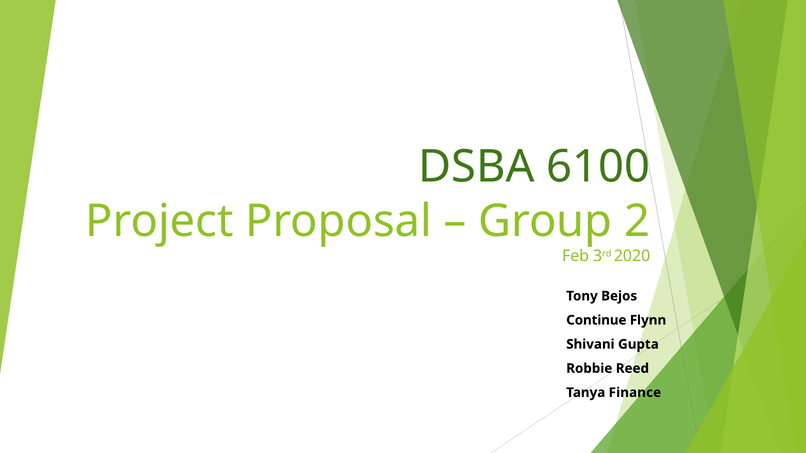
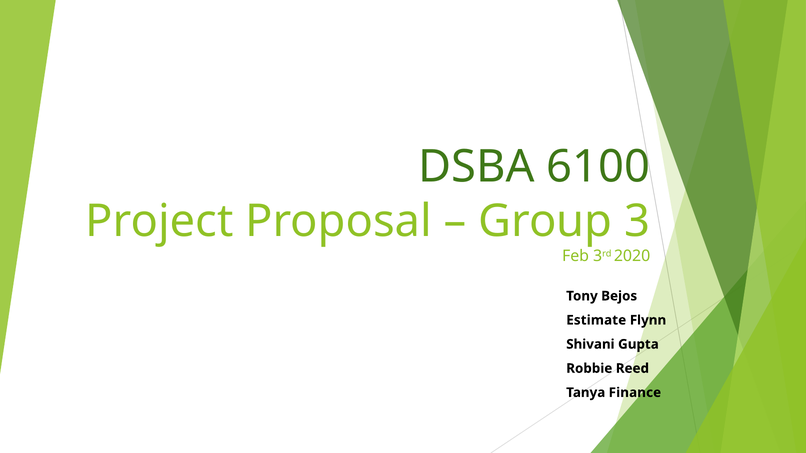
2: 2 -> 3 (637, 222)
Continue: Continue -> Estimate (596, 320)
